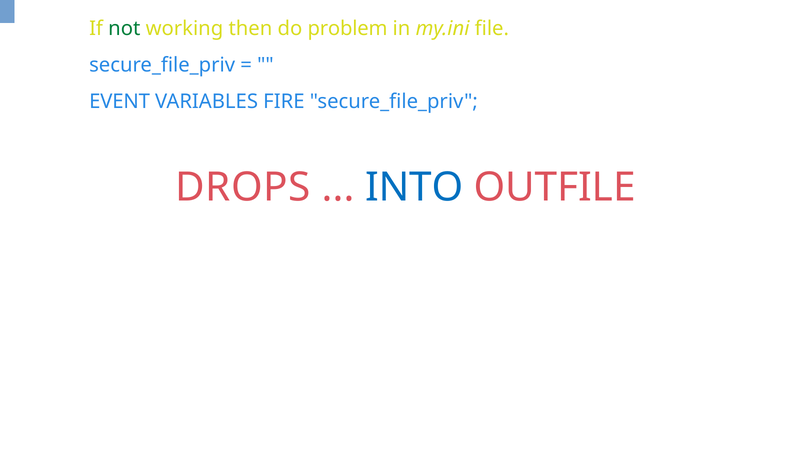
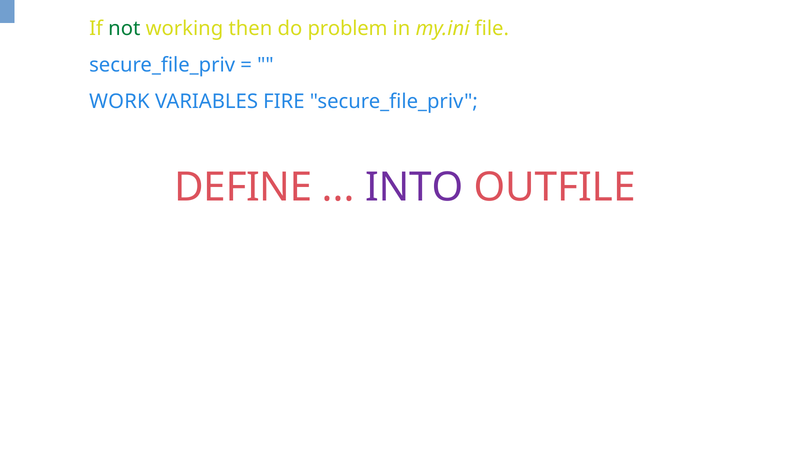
EVENT: EVENT -> WORK (119, 102)
DROPS: DROPS -> DEFINE (243, 187)
INTO colour: blue -> purple (414, 187)
